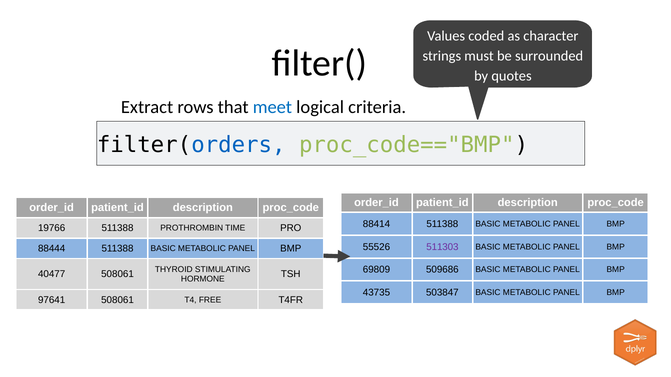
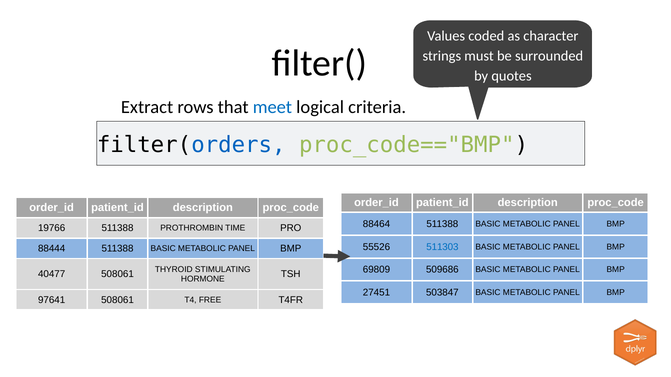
88414: 88414 -> 88464 (376, 224)
511303 colour: purple -> blue (442, 247)
43735: 43735 -> 27451 (376, 293)
